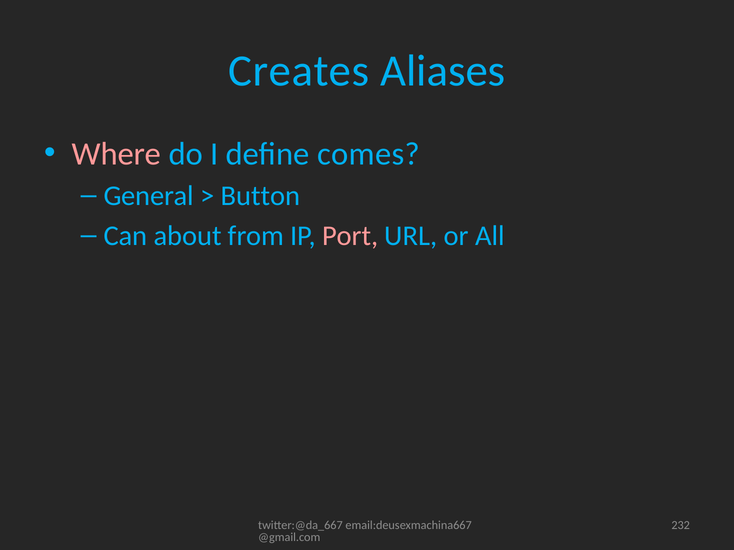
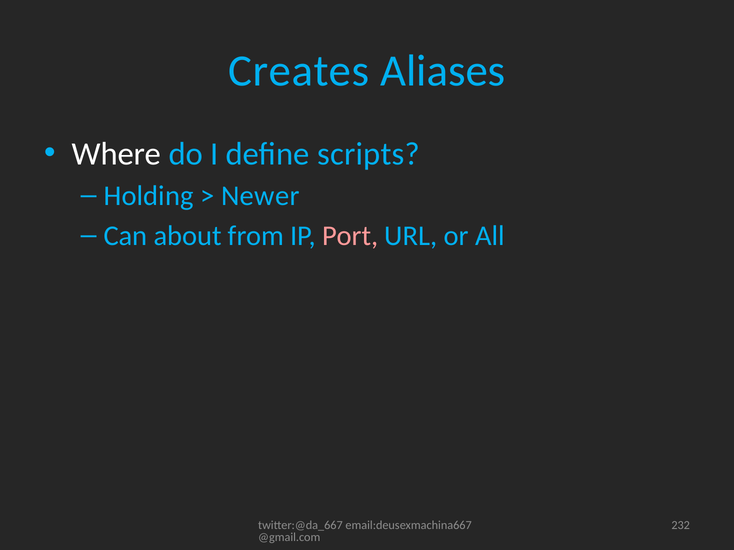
Where colour: pink -> white (116, 154)
comes: comes -> scripts (368, 154)
General: General -> Holding (149, 196)
Button: Button -> Newer (260, 196)
